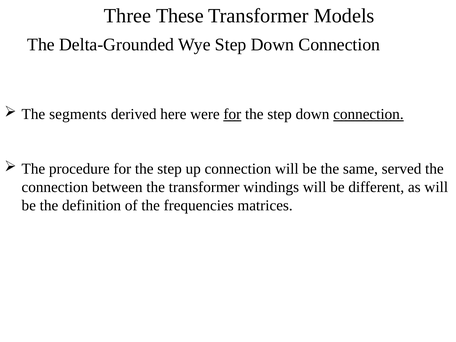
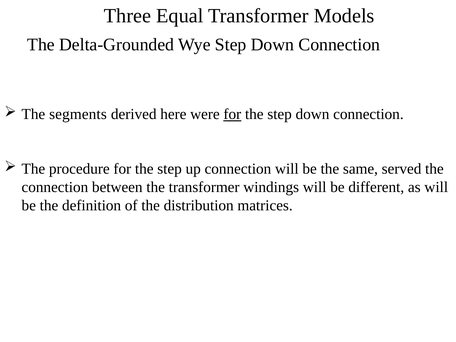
These: These -> Equal (180, 16)
connection underline: present -> none (368, 114)
frequencies: frequencies -> distribution (199, 205)
